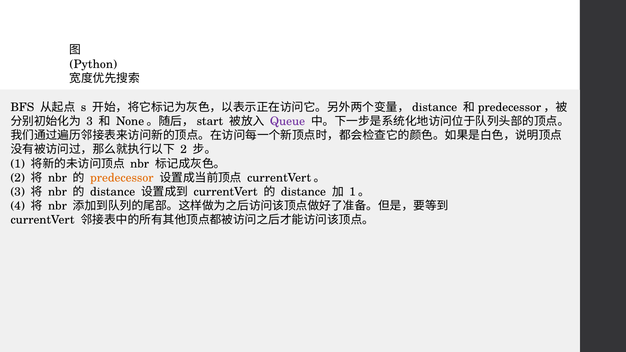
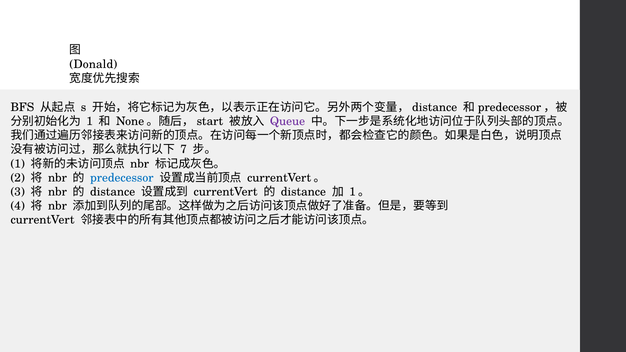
Python: Python -> Donald (93, 64)
3: 3 -> 1 (90, 121)
2: 2 -> 7 (184, 150)
predecessor colour: orange -> blue (122, 178)
